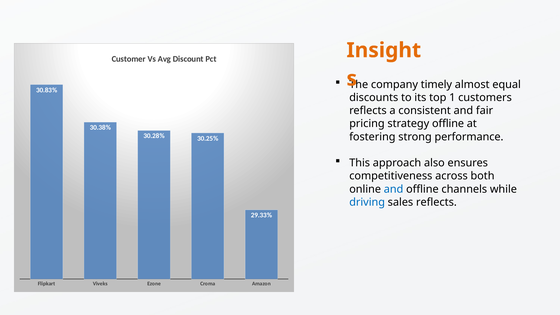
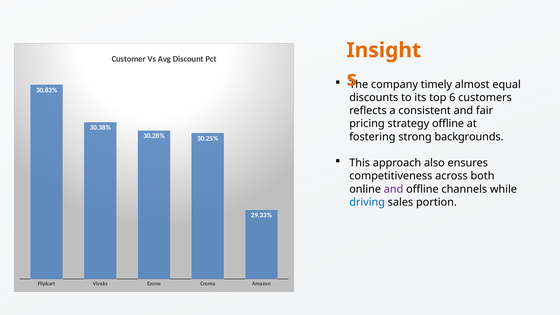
1: 1 -> 6 (452, 98)
performance: performance -> backgrounds (469, 137)
and colour: blue -> purple (394, 189)
sales reflects: reflects -> portion (436, 202)
